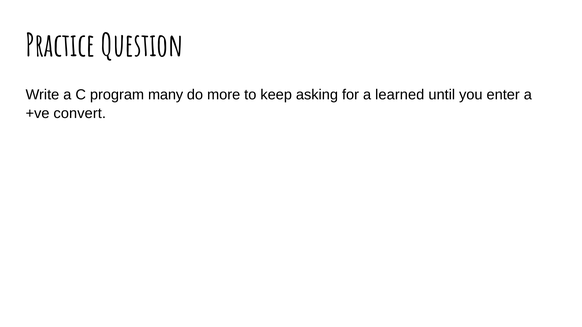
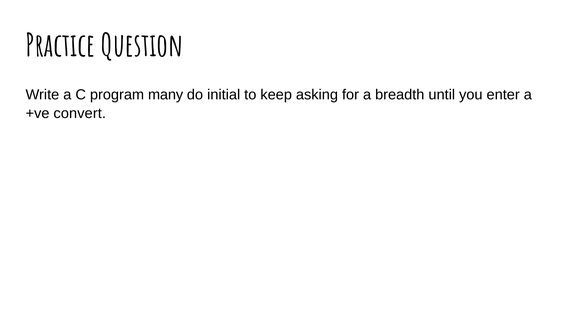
more: more -> initial (224, 95)
learned: learned -> breadth (400, 95)
